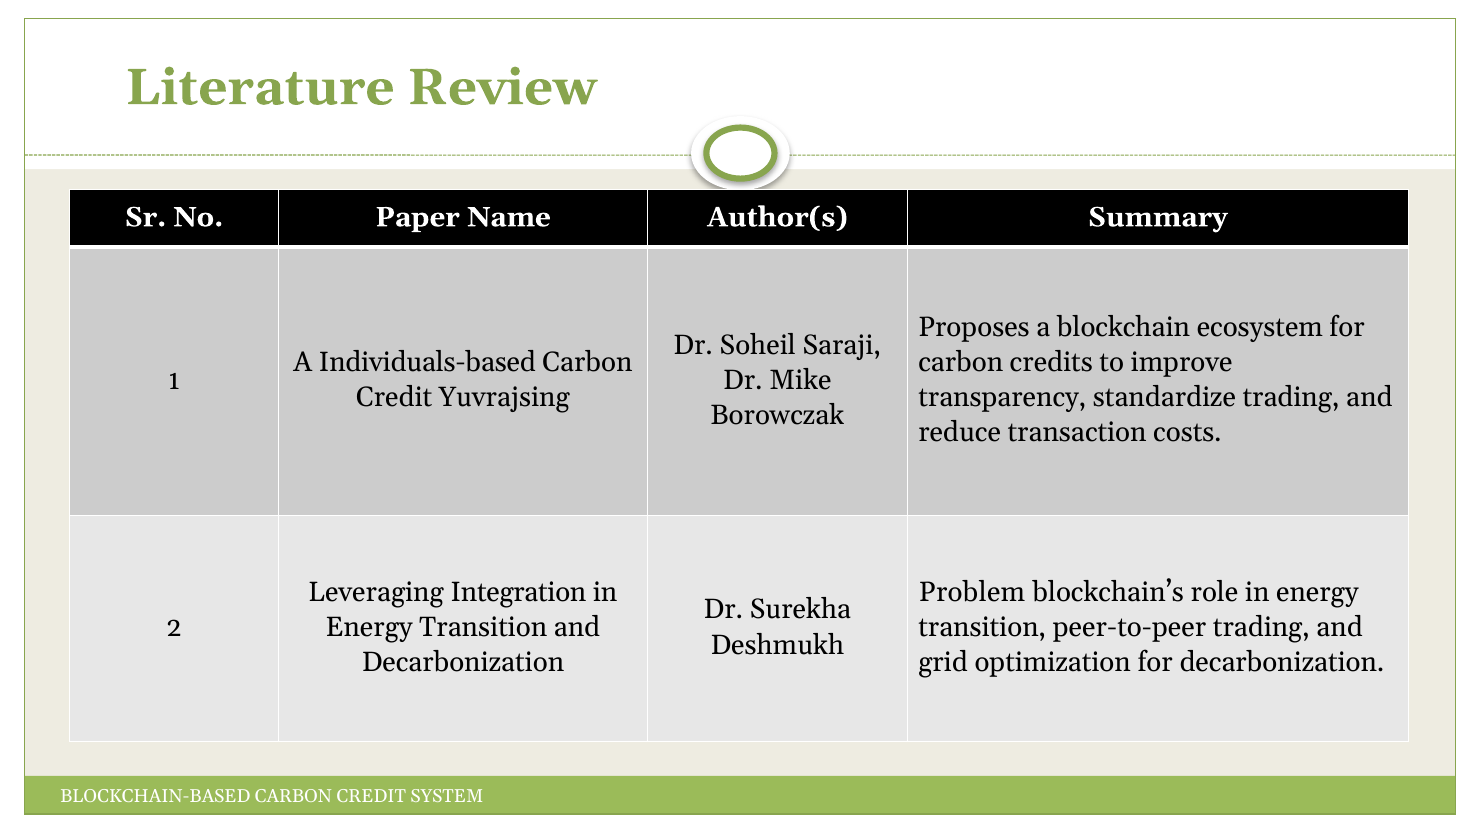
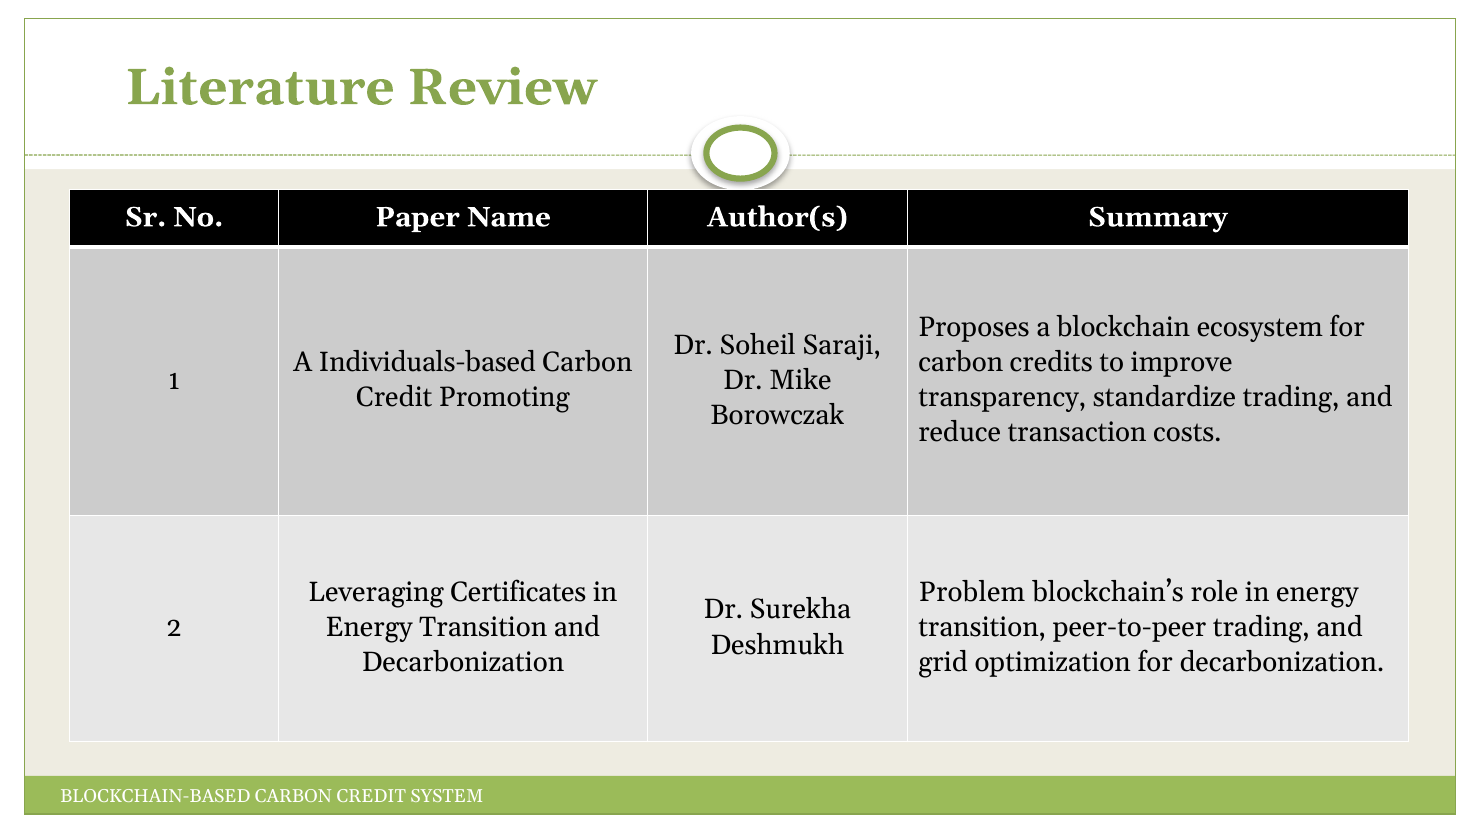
Yuvrajsing: Yuvrajsing -> Promoting (504, 398)
Integration: Integration -> Certificates (518, 592)
